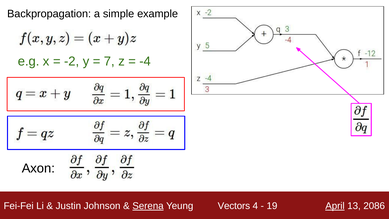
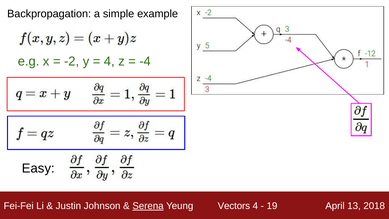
7: 7 -> 4 (109, 61)
Axon: Axon -> Easy (38, 168)
April underline: present -> none (335, 206)
2086: 2086 -> 2018 (374, 206)
